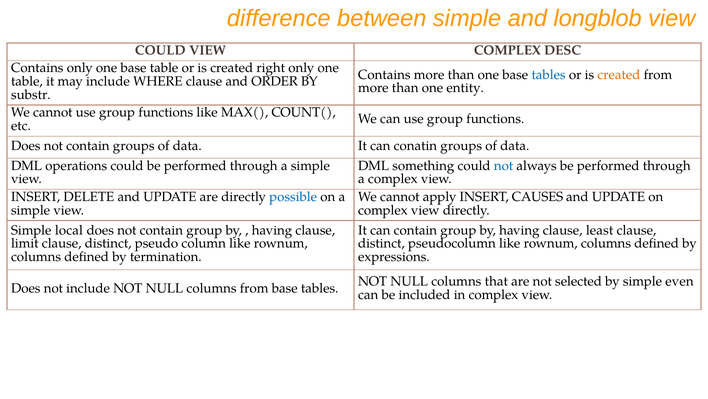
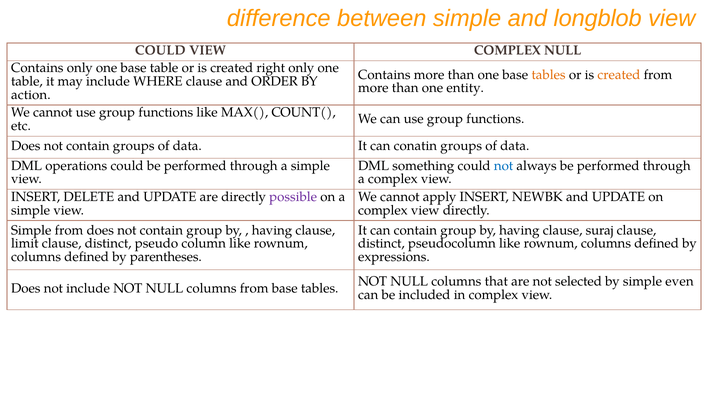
COMPLEX DESC: DESC -> NULL (563, 50)
tables colour: blue -> orange (549, 75)
substr: substr -> action (31, 95)
possible colour: blue -> purple (293, 196)
CAUSES: CAUSES -> NEWBK (537, 196)
Simple local: local -> from (69, 230)
least: least -> suraj (600, 230)
termination: termination -> parentheses (166, 256)
